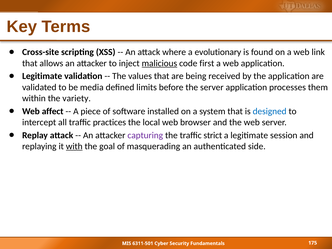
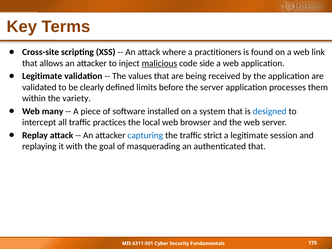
evolutionary: evolutionary -> practitioners (218, 52)
first: first -> side (207, 63)
media: media -> clearly (92, 87)
affect: affect -> many (53, 111)
capturing colour: purple -> blue (145, 135)
with underline: present -> none (74, 146)
authenticated side: side -> that (257, 146)
